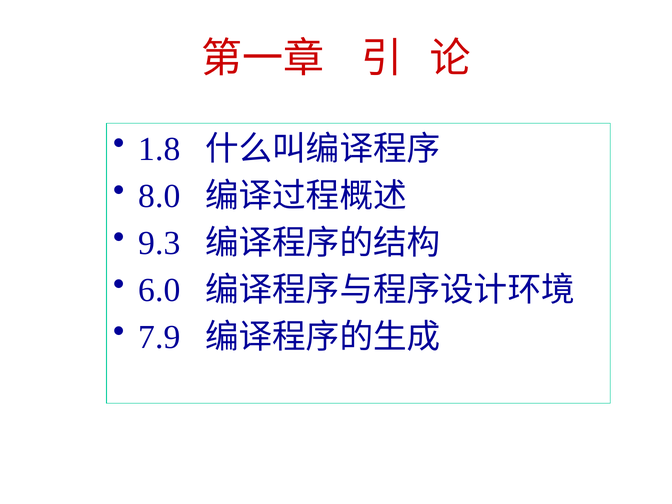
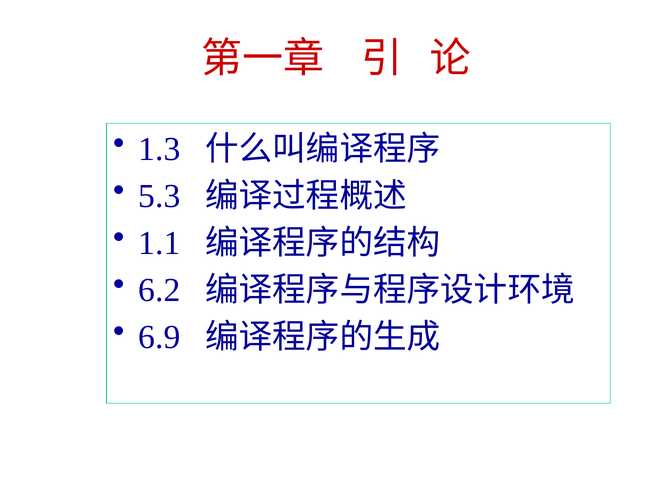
1.8: 1.8 -> 1.3 (159, 149)
8.0: 8.0 -> 5.3 (159, 196)
9.3: 9.3 -> 1.1 (159, 243)
6.0: 6.0 -> 6.2 (159, 290)
7.9: 7.9 -> 6.9 (159, 337)
